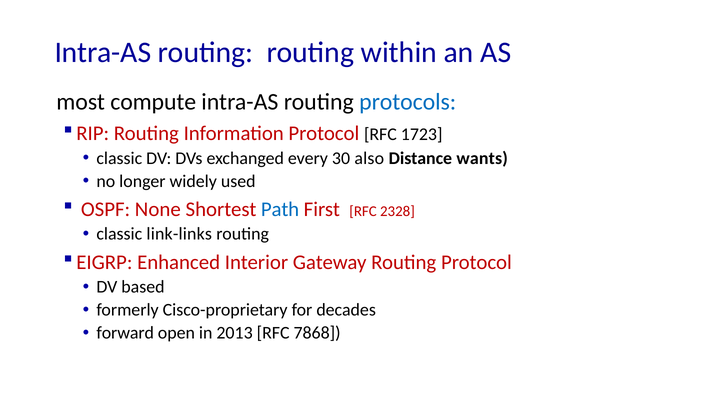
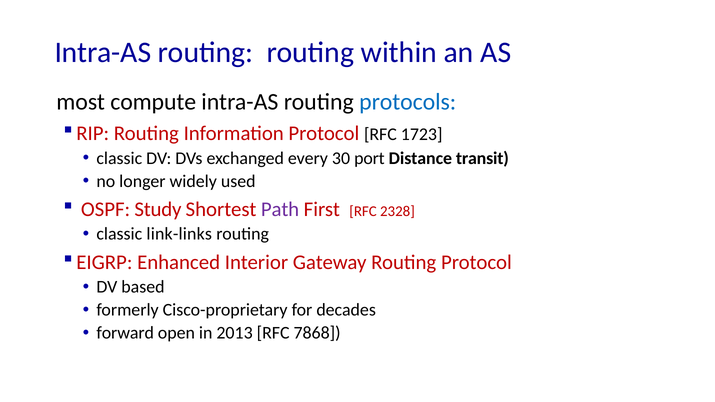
also: also -> port (369, 158)
wants: wants -> transit (482, 158)
None: None -> Study (158, 209)
Path colour: blue -> purple (280, 209)
